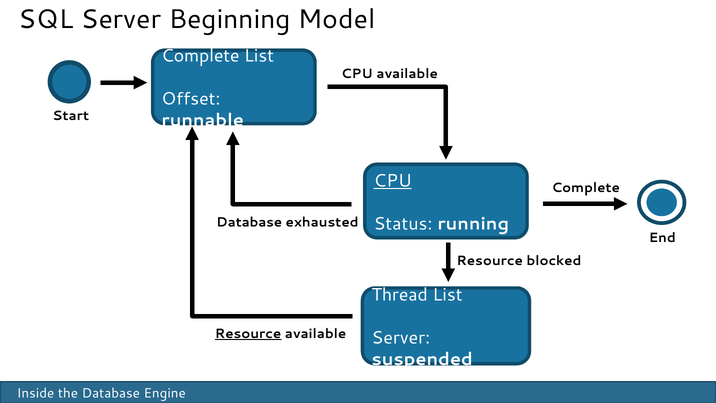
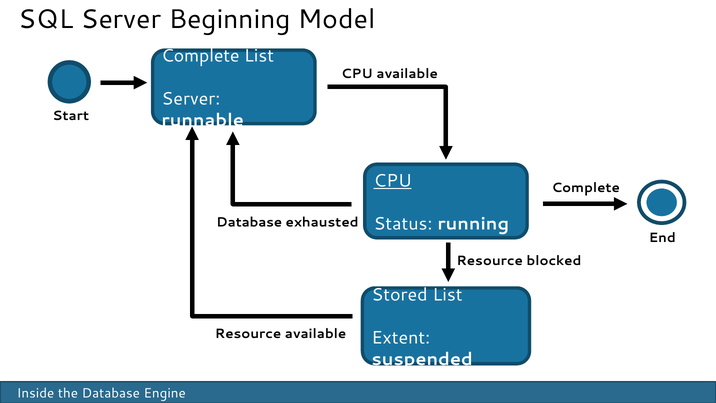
Offset: Offset -> Server (191, 99)
Thread: Thread -> Stored (400, 295)
Resource underline: present -> none (248, 334)
Server: Server -> Extent (401, 338)
